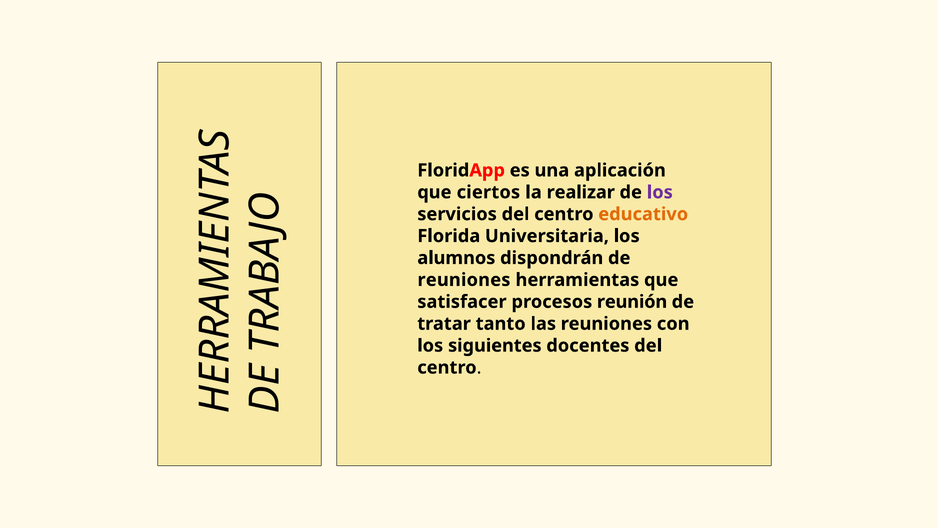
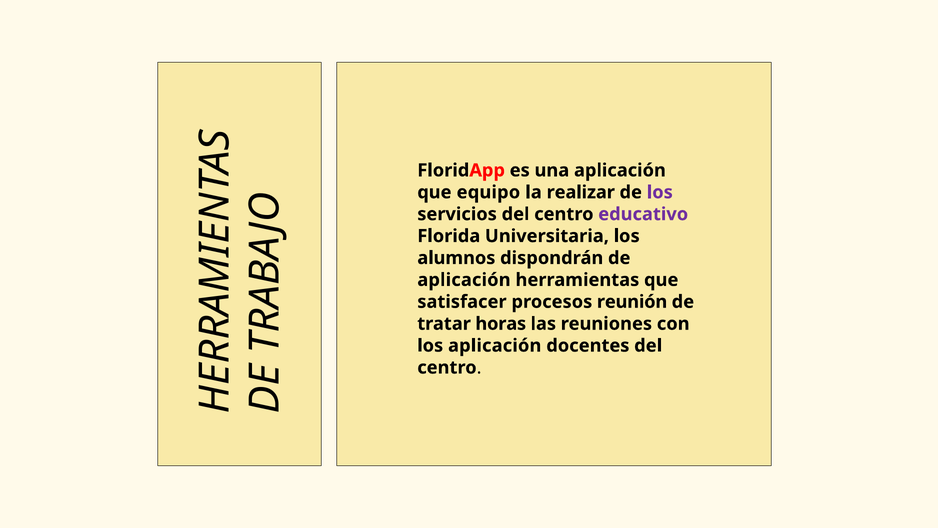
ciertos: ciertos -> equipo (488, 192)
educativo colour: orange -> purple (643, 214)
reuniones: reuniones -> aplicación (464, 280)
tanto: tanto -> horas (501, 324)
los siguientes: siguientes -> aplicación (495, 345)
